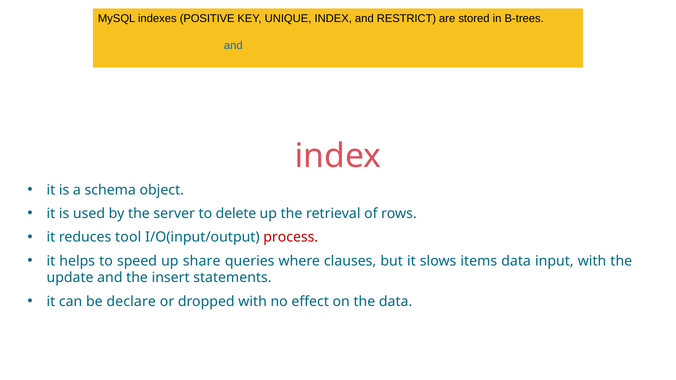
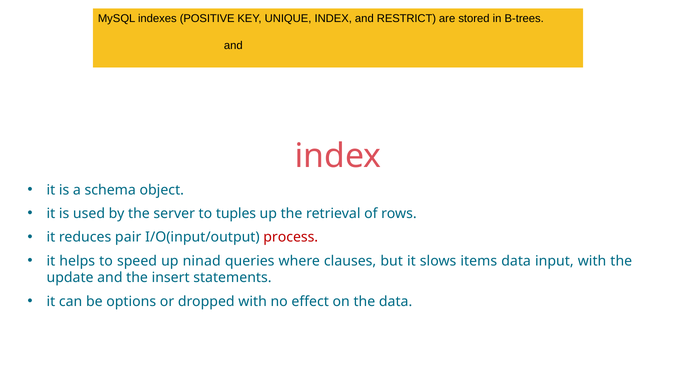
and colour: blue -> black (233, 45)
delete: delete -> tuples (236, 214)
tool: tool -> pair (128, 237)
share: share -> ninad (202, 261)
declare: declare -> options (131, 302)
